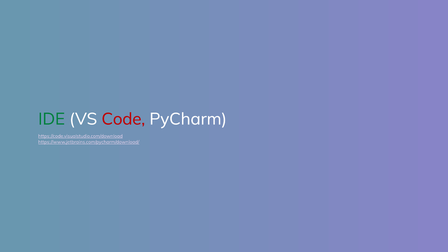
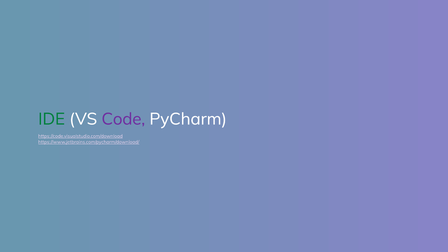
Code colour: red -> purple (123, 119)
